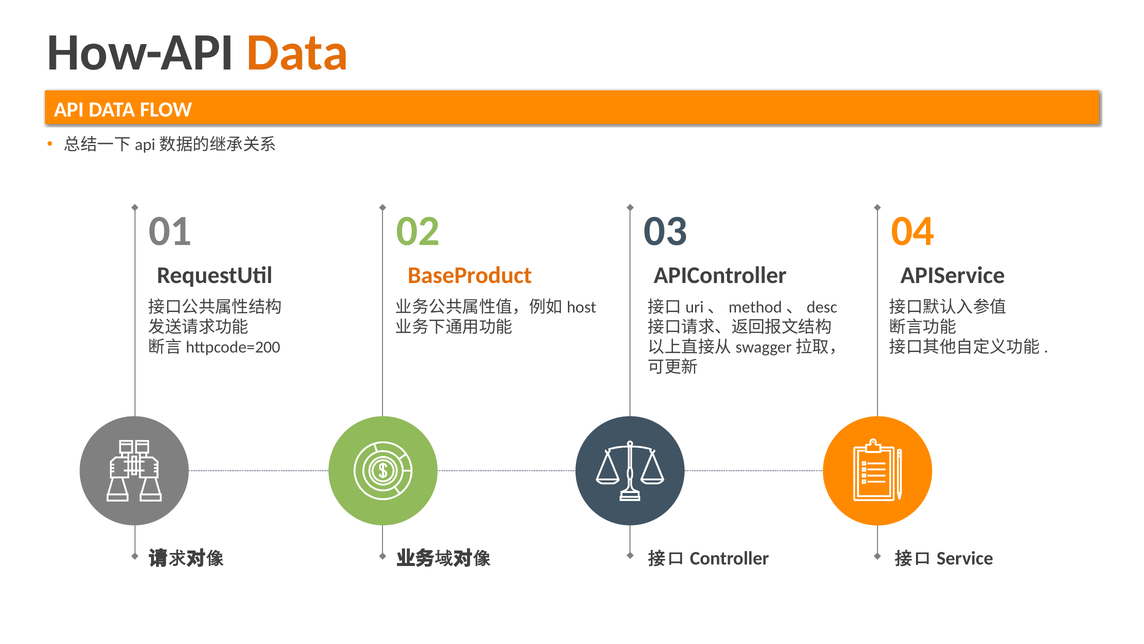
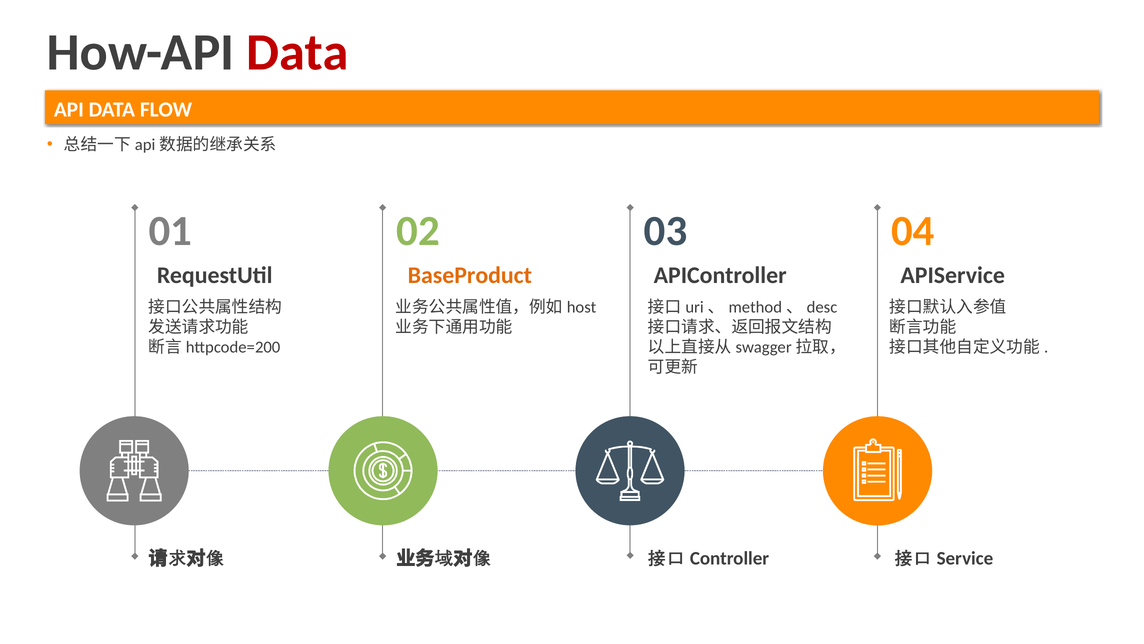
Data colour: orange -> red (297, 53)
